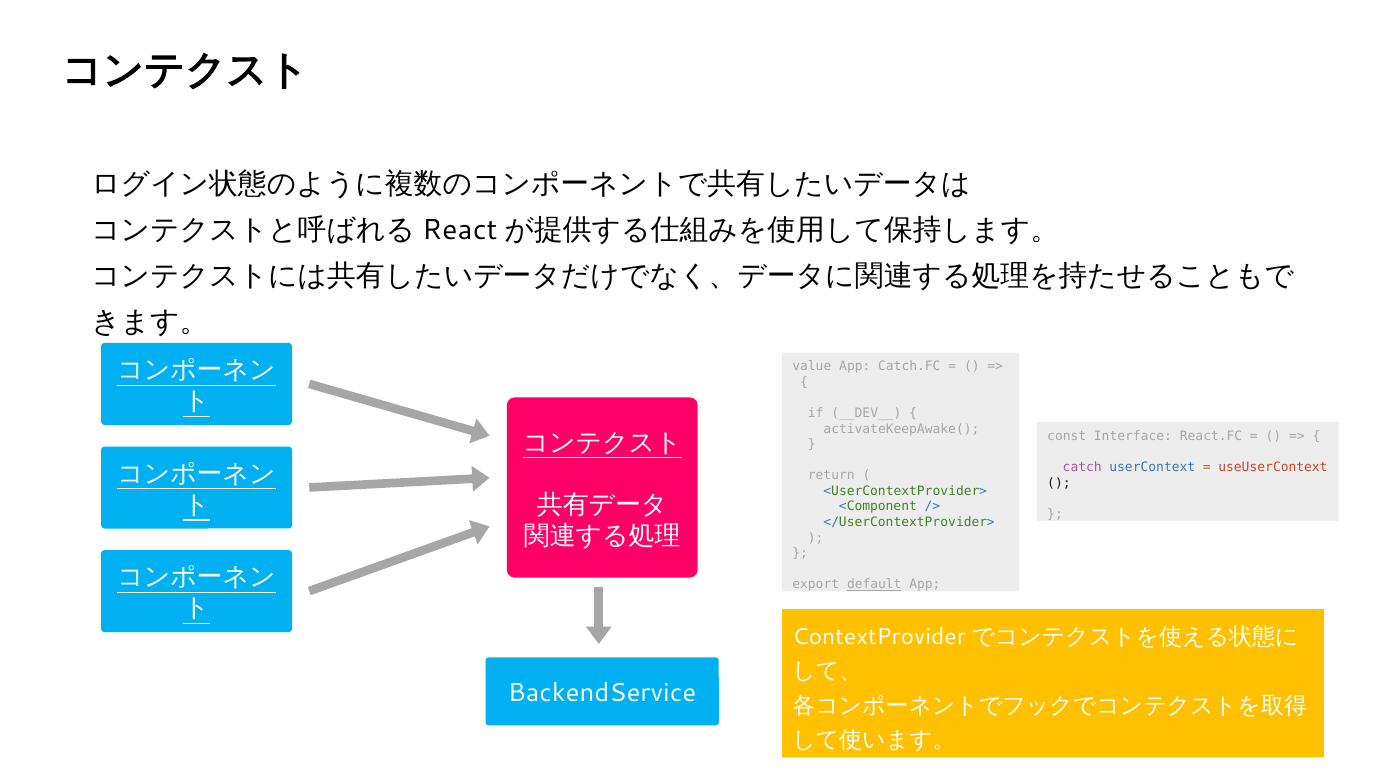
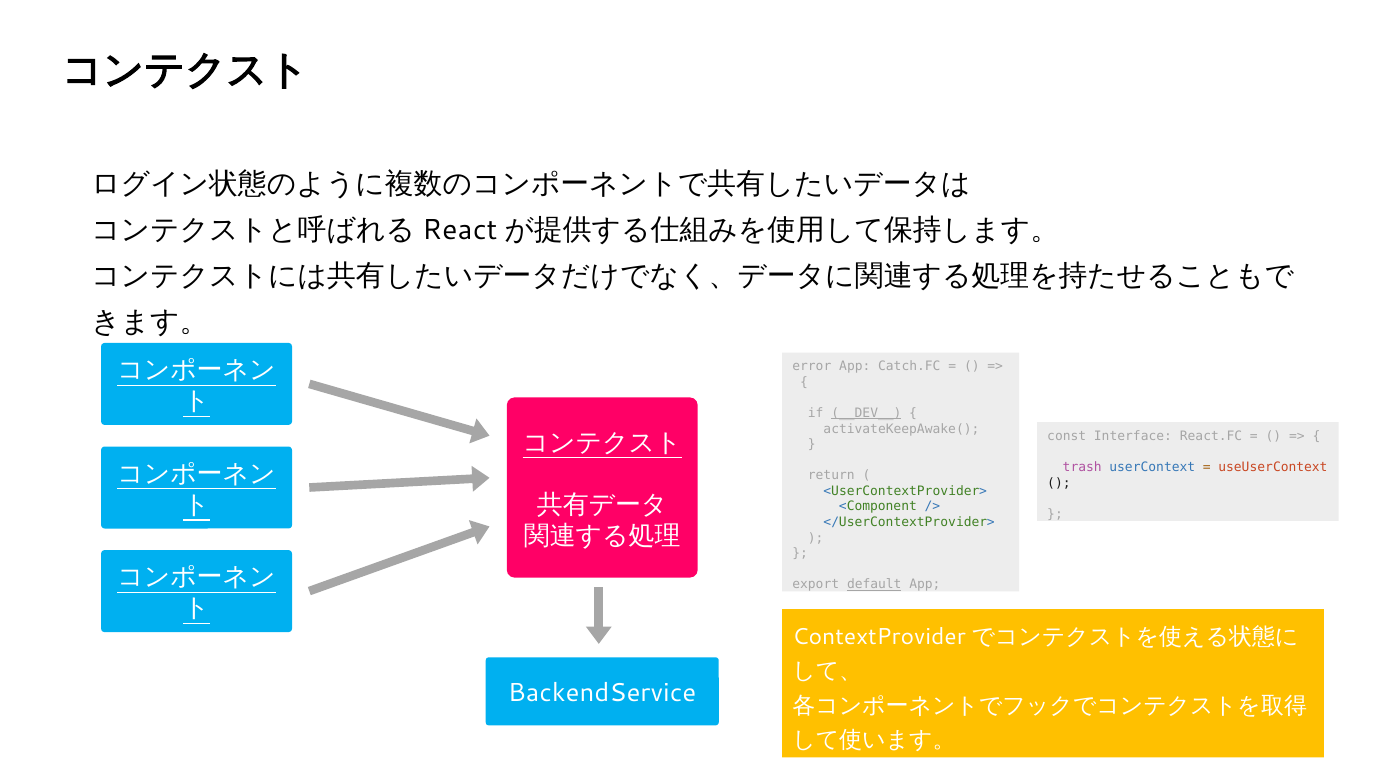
value: value -> error (812, 366)
__DEV__ underline: none -> present (866, 413)
catch: catch -> trash (1082, 467)
